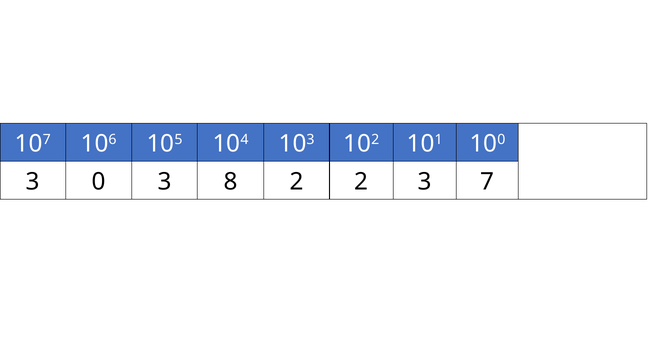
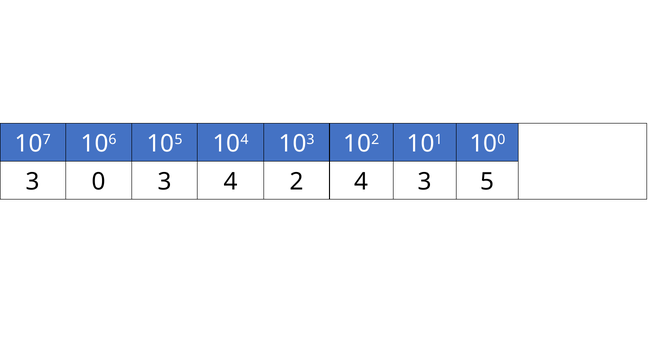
3 8: 8 -> 4 (231, 182)
2 2: 2 -> 4 (361, 182)
7: 7 -> 5 (487, 182)
